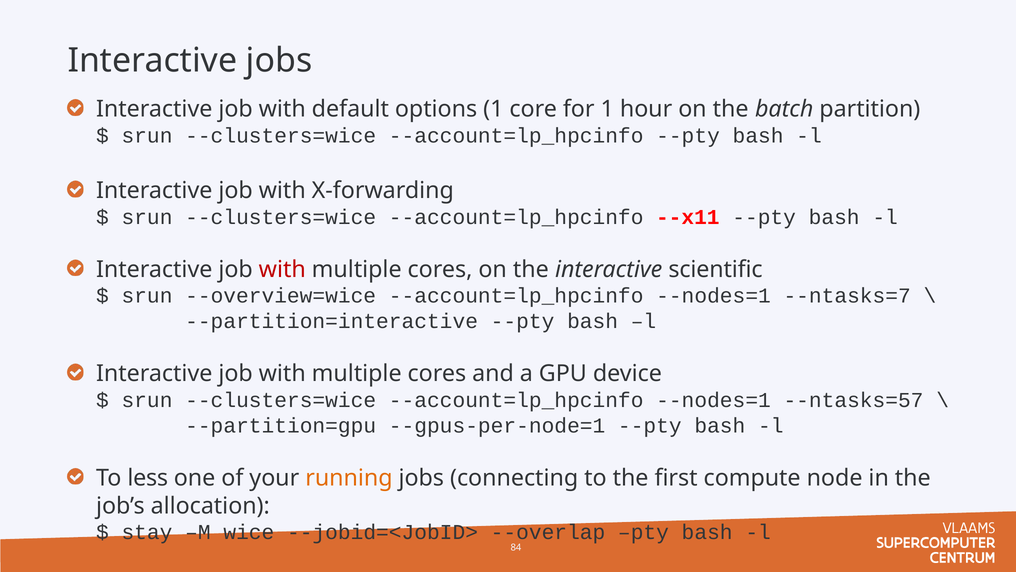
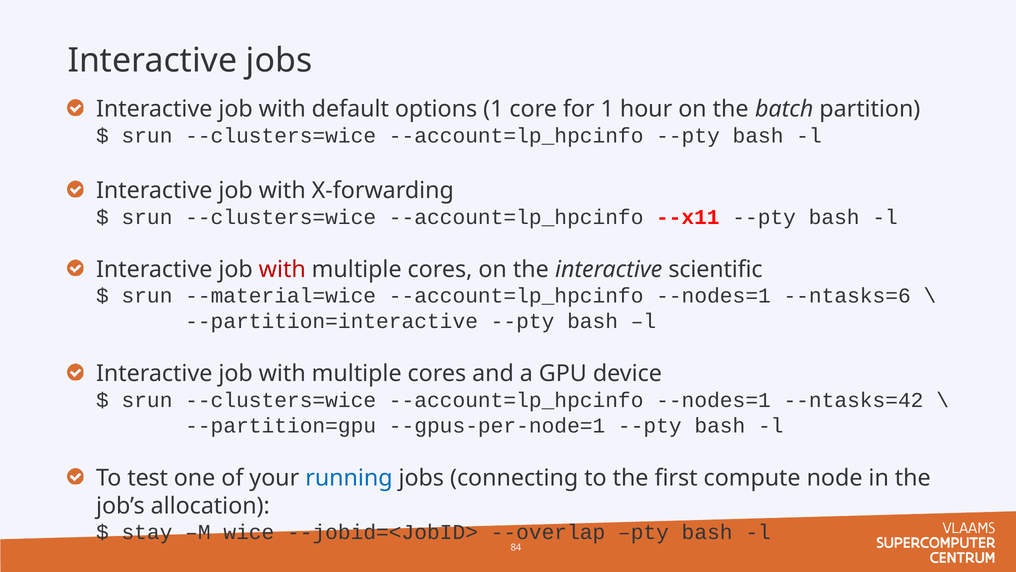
--overview=wice: --overview=wice -> --material=wice (281, 296)
--ntasks=7: --ntasks=7 -> --ntasks=6 (847, 296)
--ntasks=57: --ntasks=57 -> --ntasks=42 (853, 400)
less: less -> test (148, 477)
running colour: orange -> blue (349, 477)
